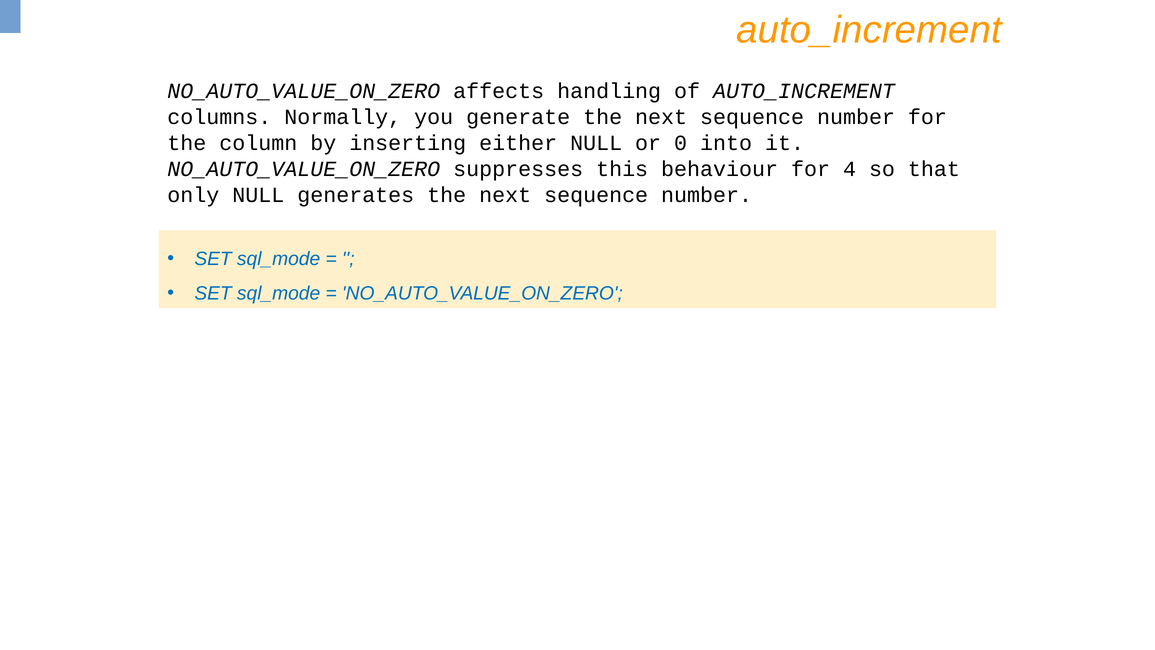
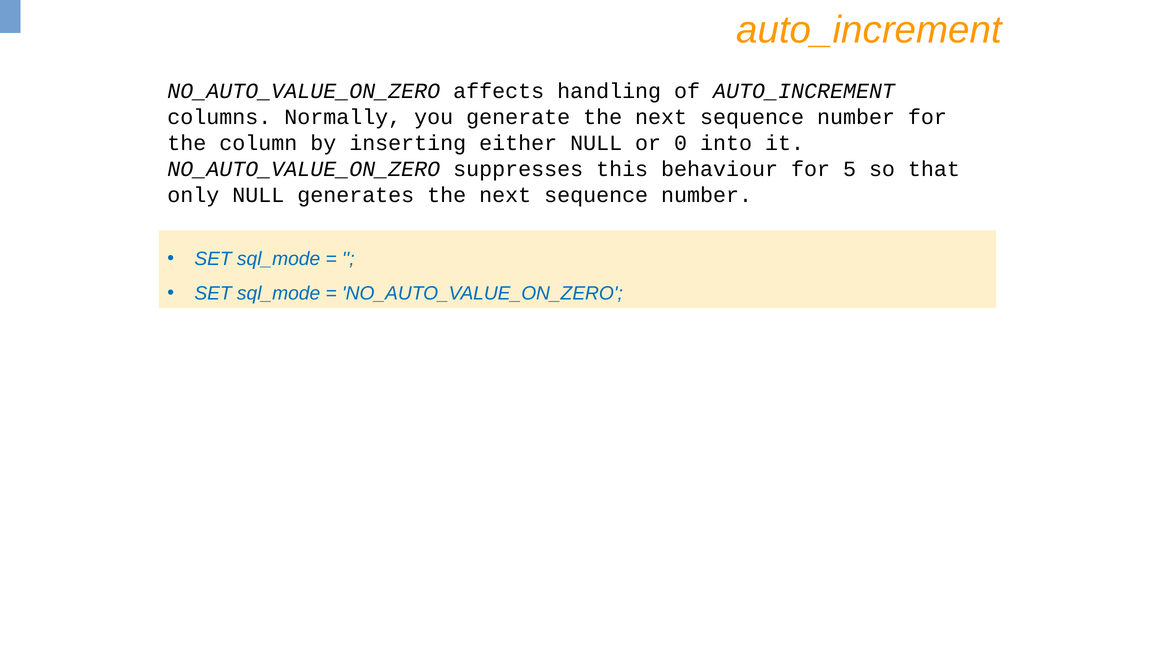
4: 4 -> 5 (850, 169)
